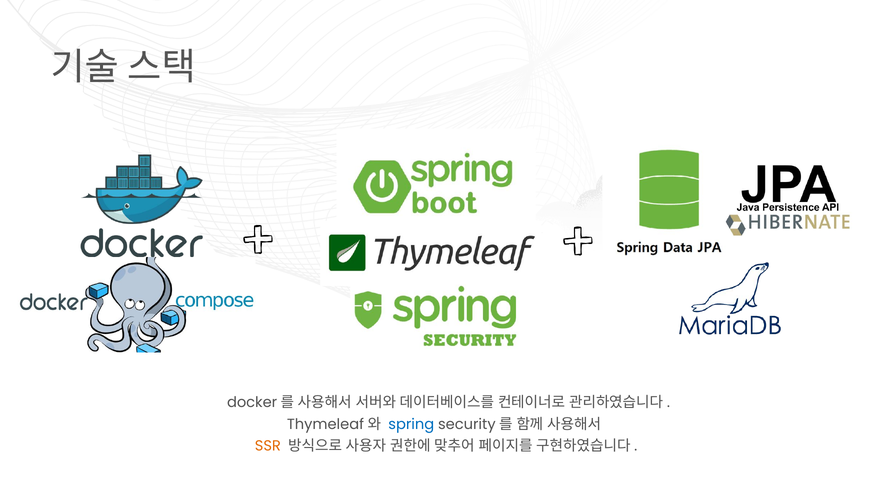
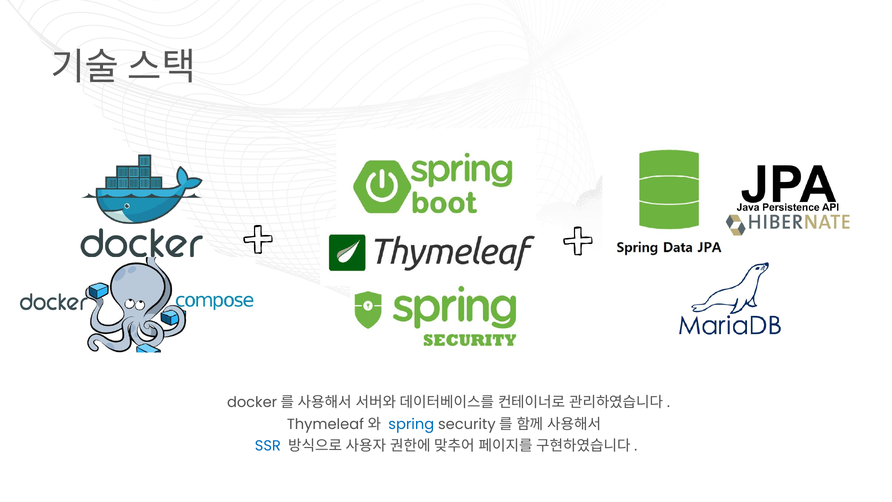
SSR colour: orange -> blue (268, 446)
